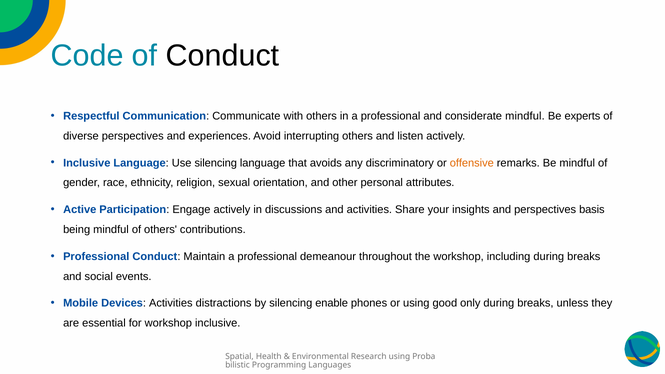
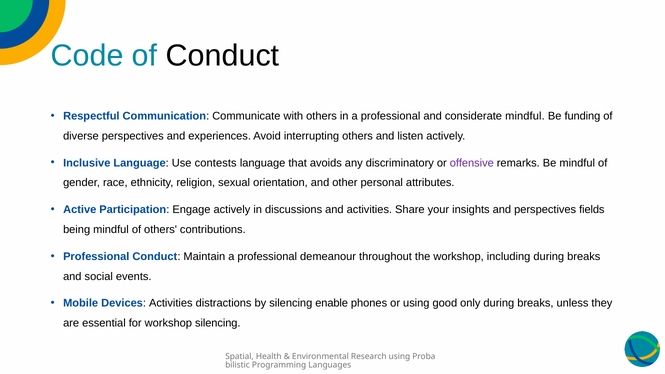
experts: experts -> funding (582, 116)
Use silencing: silencing -> contests (216, 163)
offensive colour: orange -> purple (472, 163)
basis: basis -> fields (592, 210)
workshop inclusive: inclusive -> silencing (218, 323)
